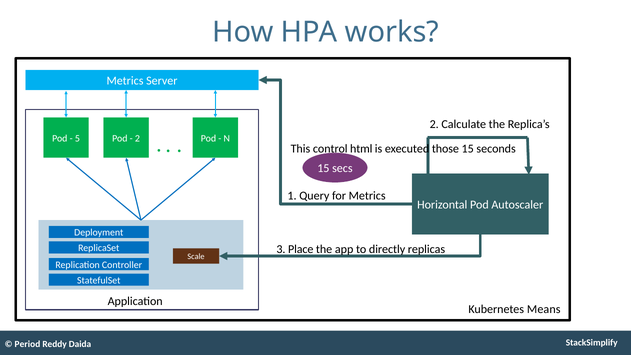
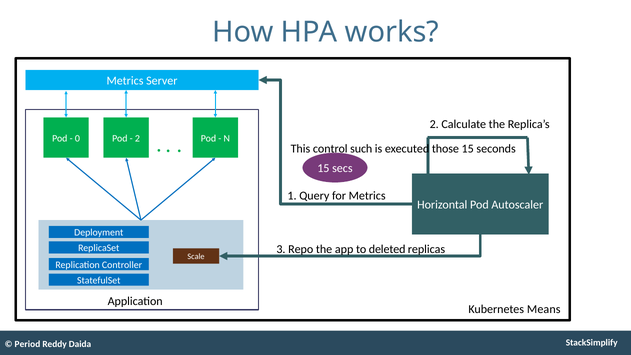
5: 5 -> 0 (77, 138)
html: html -> such (361, 149)
Place: Place -> Repo (301, 249)
directly: directly -> deleted (387, 249)
